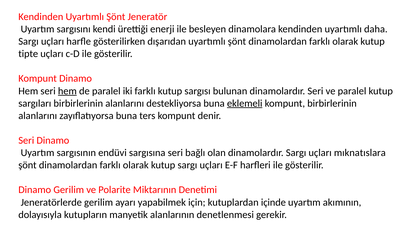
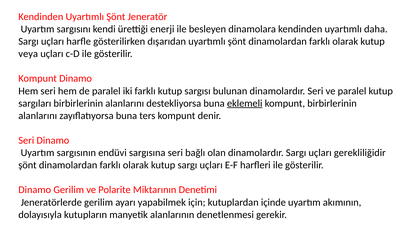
tipte: tipte -> veya (28, 54)
hem underline: present -> none (67, 91)
mıknatıslara: mıknatıslara -> gerekliliğidir (360, 153)
